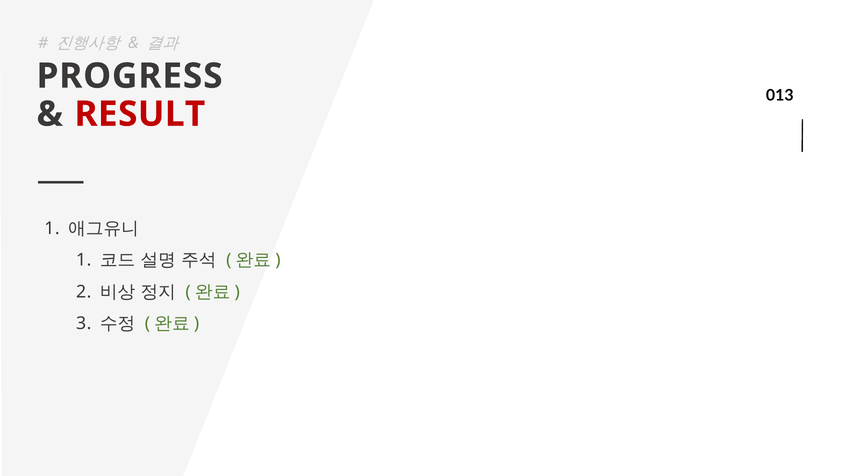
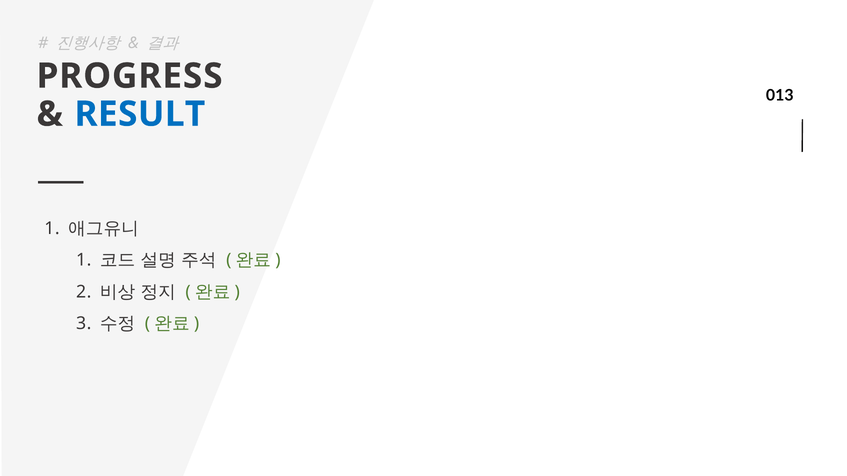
RESULT colour: red -> blue (140, 114)
